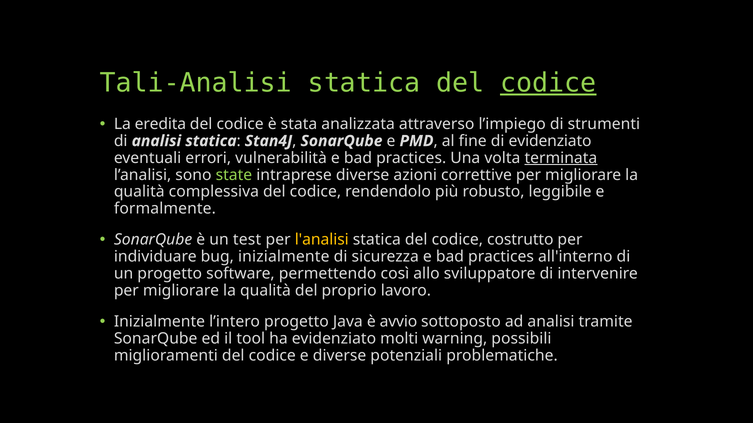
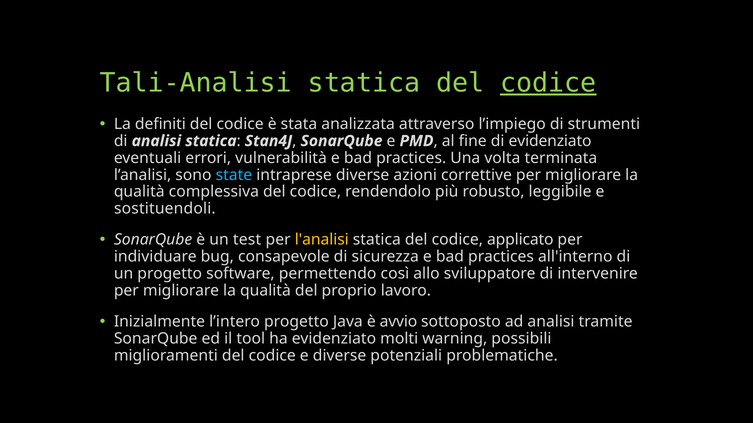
eredita: eredita -> definiti (160, 124)
terminata underline: present -> none (561, 158)
state colour: light green -> light blue (234, 175)
formalmente: formalmente -> sostituendoli (165, 209)
costrutto: costrutto -> applicato (520, 240)
bug inizialmente: inizialmente -> consapevole (284, 257)
